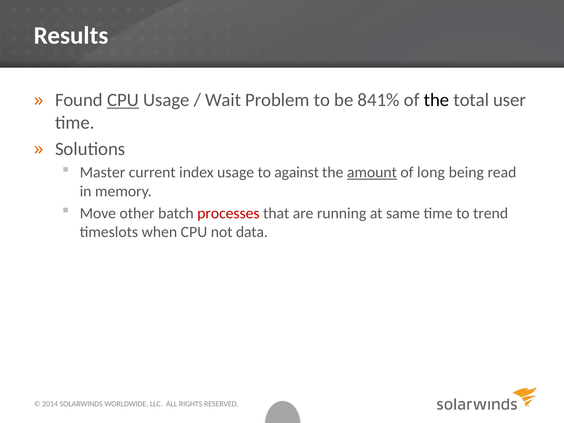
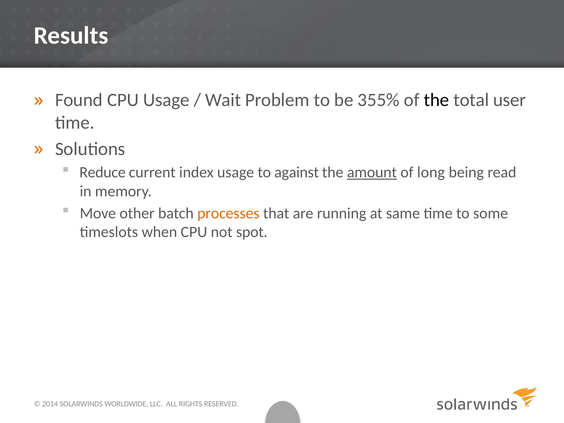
CPU underline: present -> none (123, 100)
841%: 841% -> 355% (379, 100)
Master: Master -> Reduce (103, 172)
processes colour: red -> orange (228, 213)
trend: trend -> some (491, 213)
data: data -> spot (252, 232)
